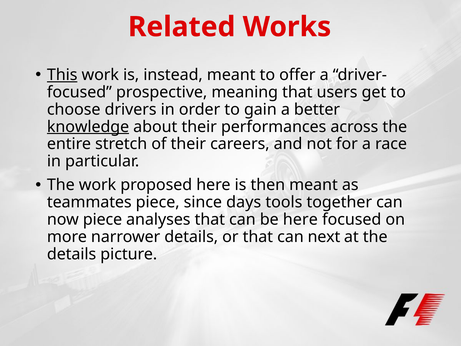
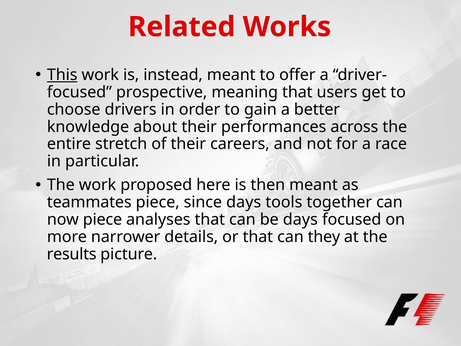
knowledge underline: present -> none (88, 127)
be here: here -> days (300, 219)
next: next -> they (324, 237)
details: details -> results (72, 254)
